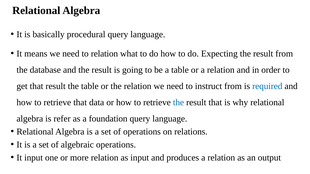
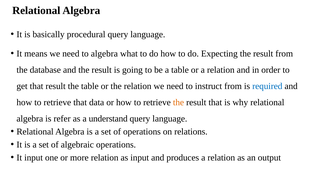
to relation: relation -> algebra (104, 54)
the colour: blue -> orange (178, 103)
foundation: foundation -> understand (108, 119)
